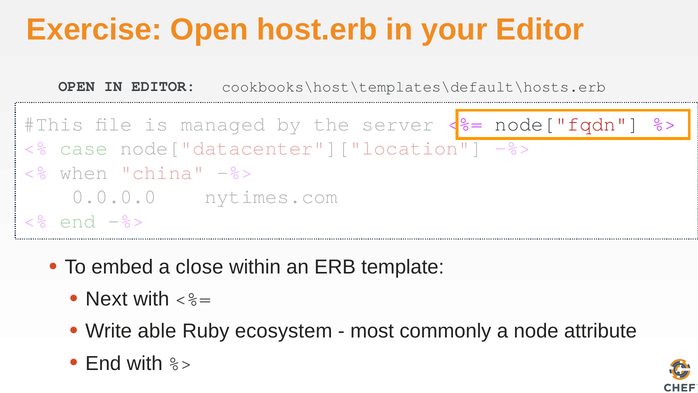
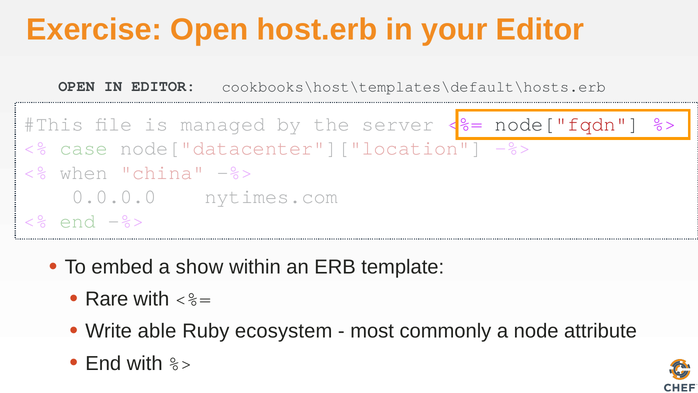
close: close -> show (199, 267)
Next: Next -> Rare (107, 299)
